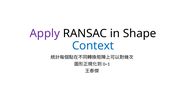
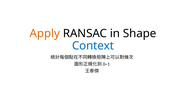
Apply colour: purple -> orange (45, 34)
